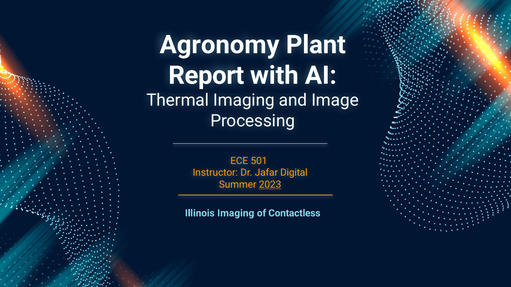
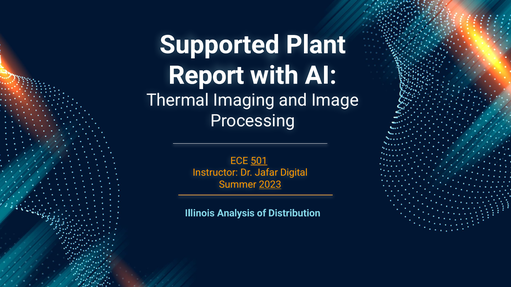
Agronomy: Agronomy -> Supported (220, 45)
501 underline: none -> present (259, 161)
Illinois Imaging: Imaging -> Analysis (236, 213)
Contactless: Contactless -> Distribution (294, 213)
